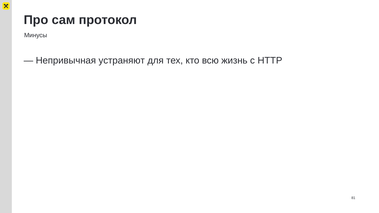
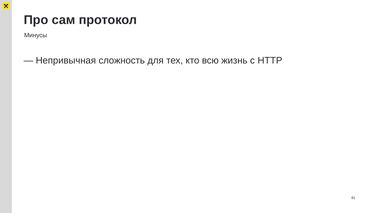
устраняют: устраняют -> сложность (122, 61)
